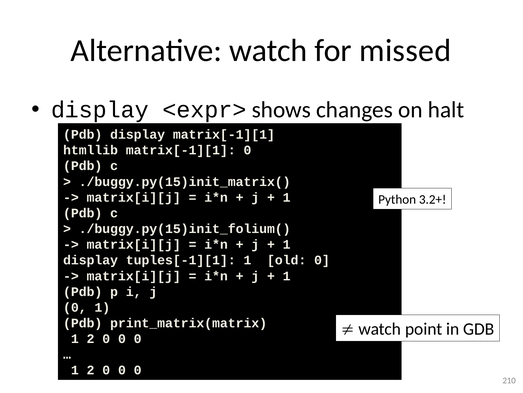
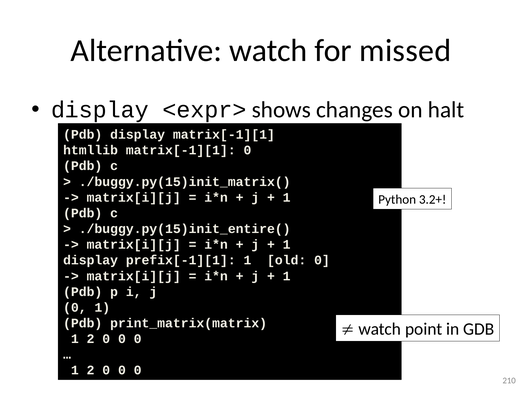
./buggy.py(15)init_folium(: ./buggy.py(15)init_folium( -> ./buggy.py(15)init_entire( (185, 228)
tuples[-1][1: tuples[-1][1 -> prefix[-1][1 (181, 260)
